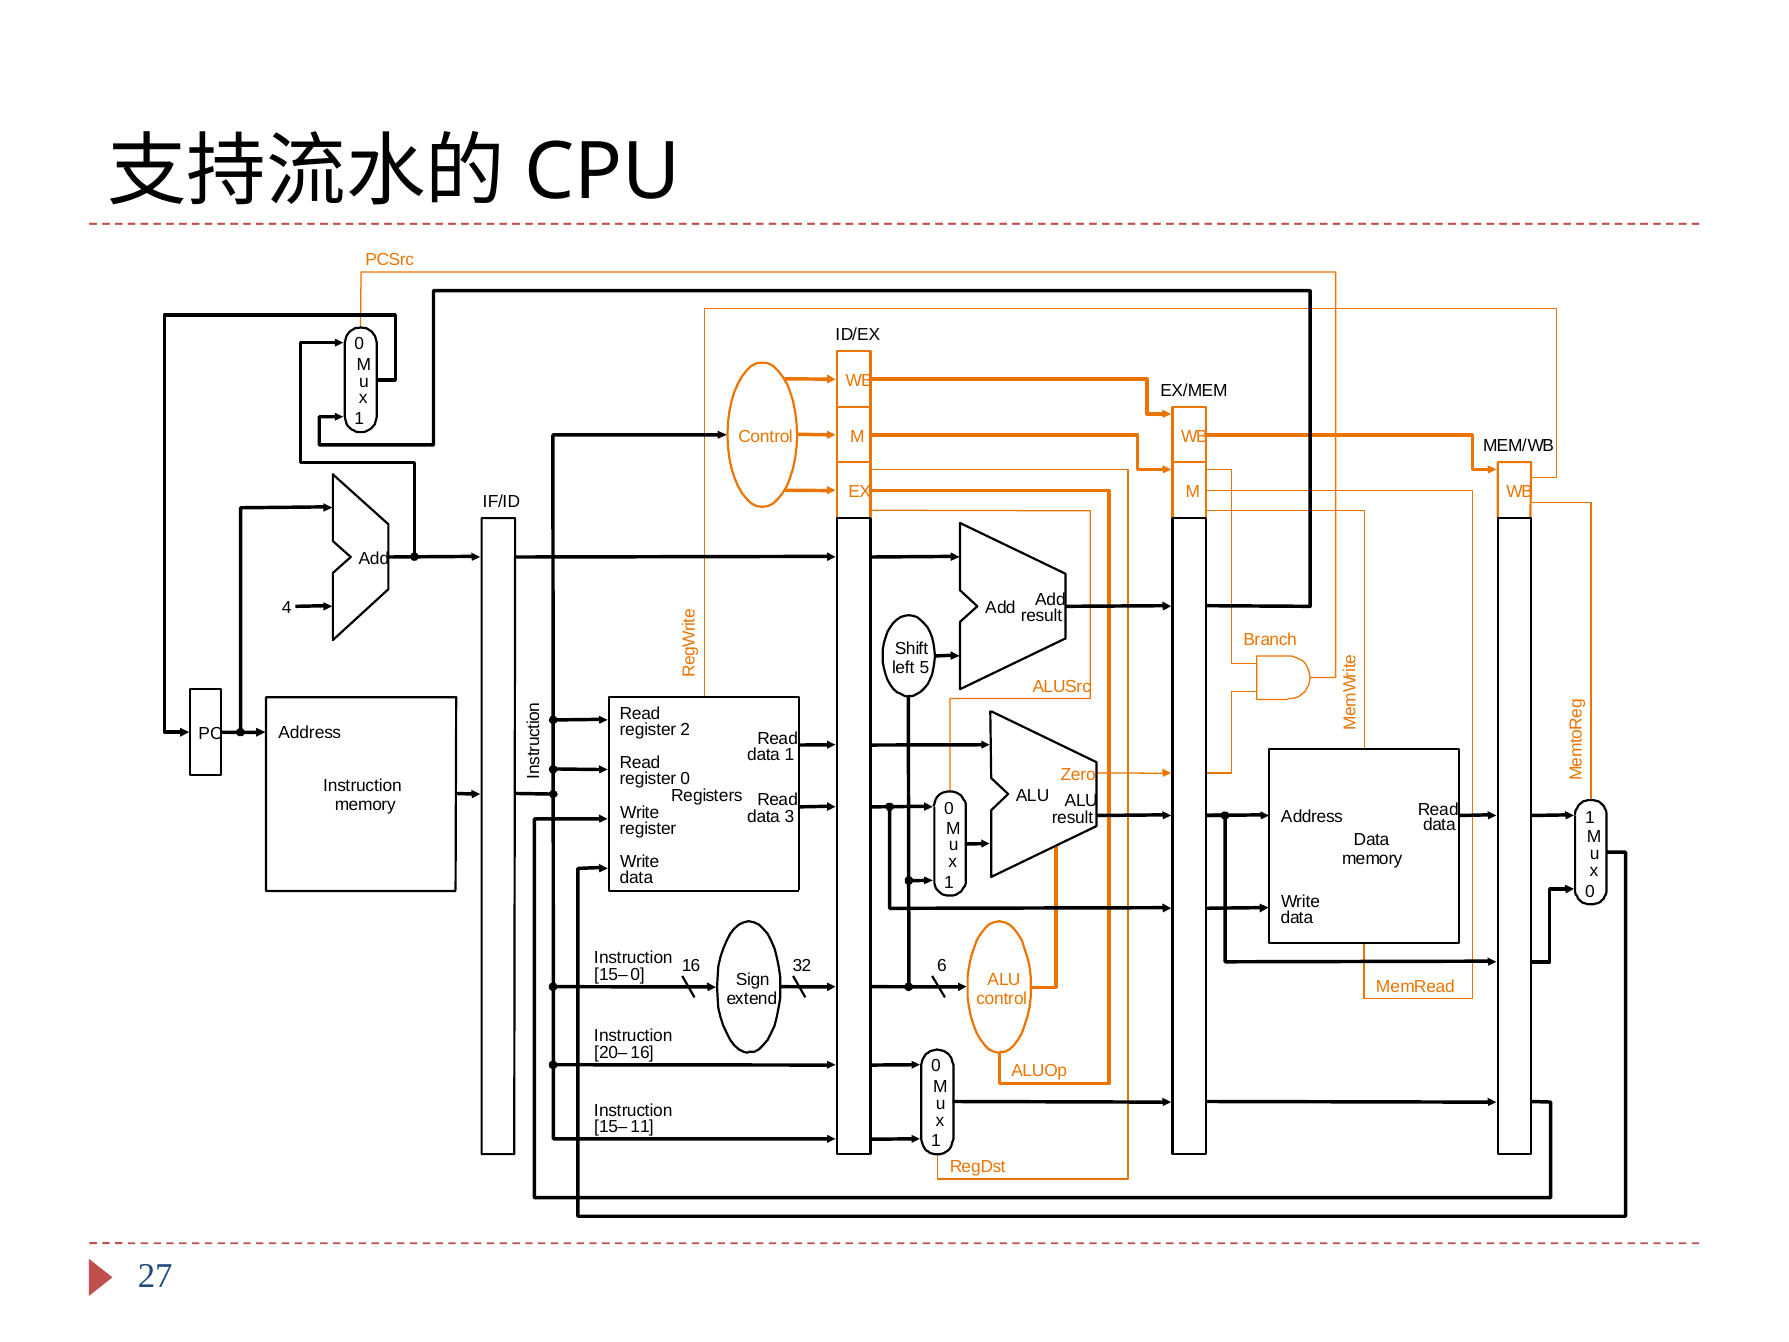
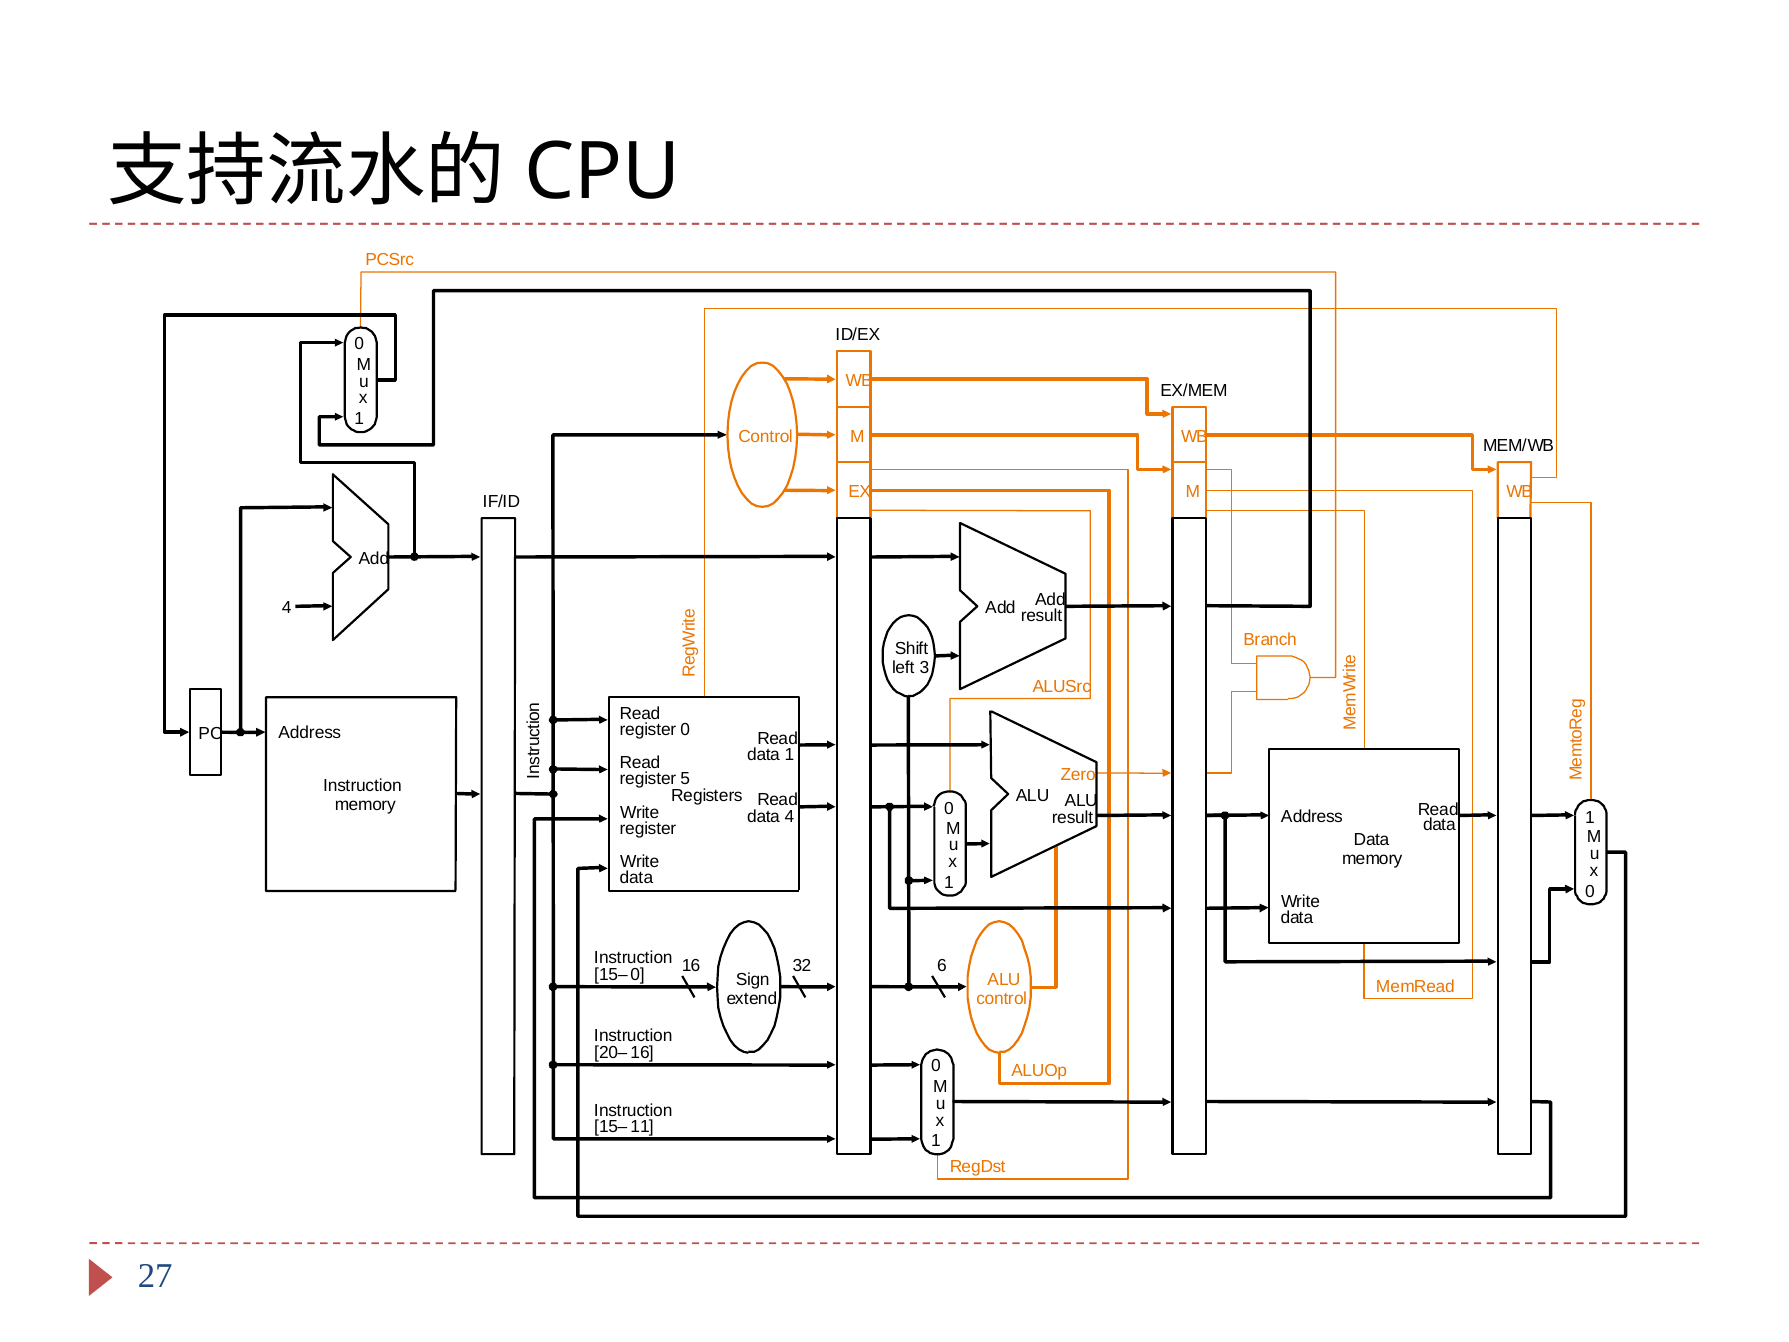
5: 5 -> 3 (924, 667)
2: 2 -> 0 (685, 730)
0: 0 -> 5 (685, 779)
3: 3 -> 4 (789, 816)
